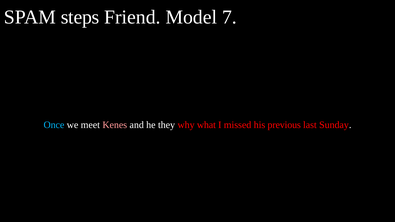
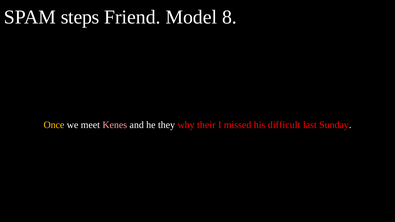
7: 7 -> 8 (229, 17)
Once colour: light blue -> yellow (54, 125)
what: what -> their (206, 125)
previous: previous -> difficult (284, 125)
